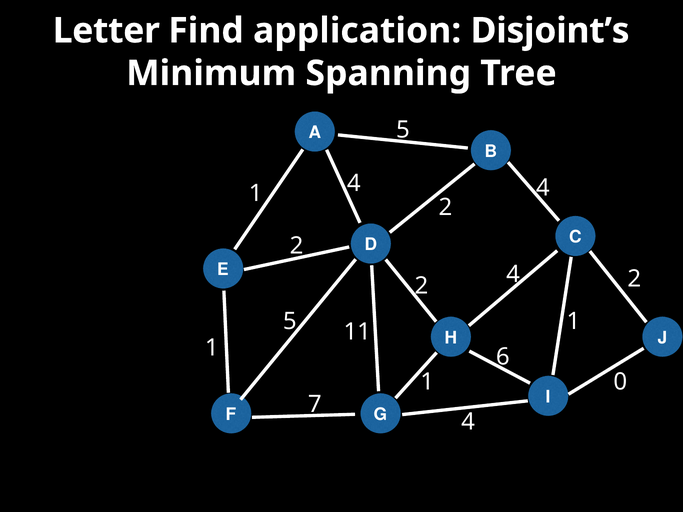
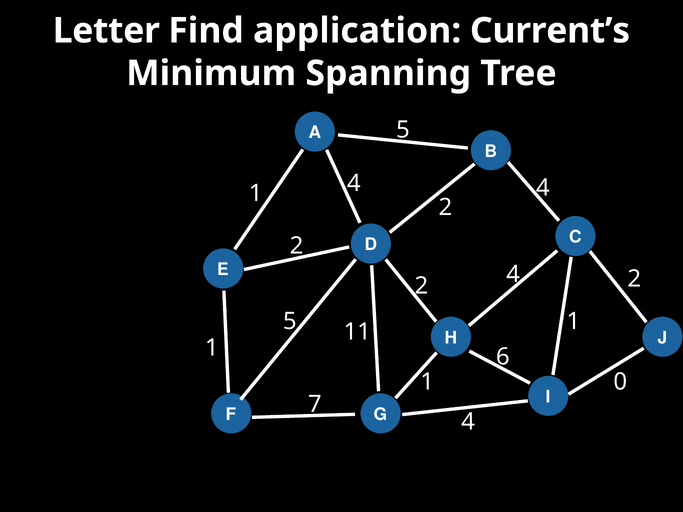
Disjoint’s: Disjoint’s -> Current’s (550, 31)
